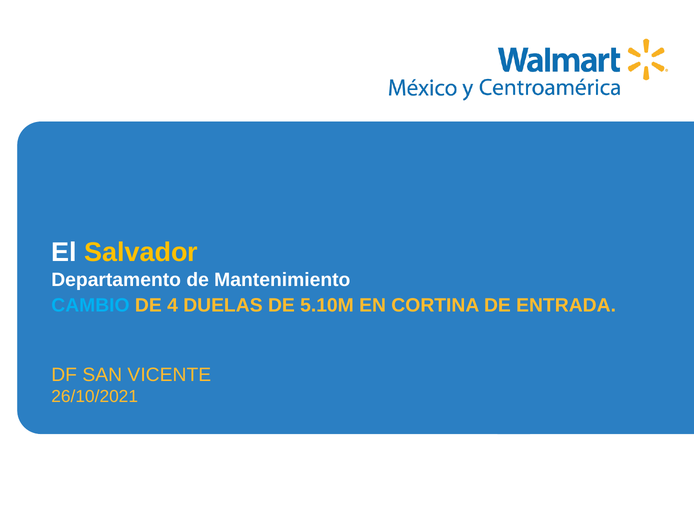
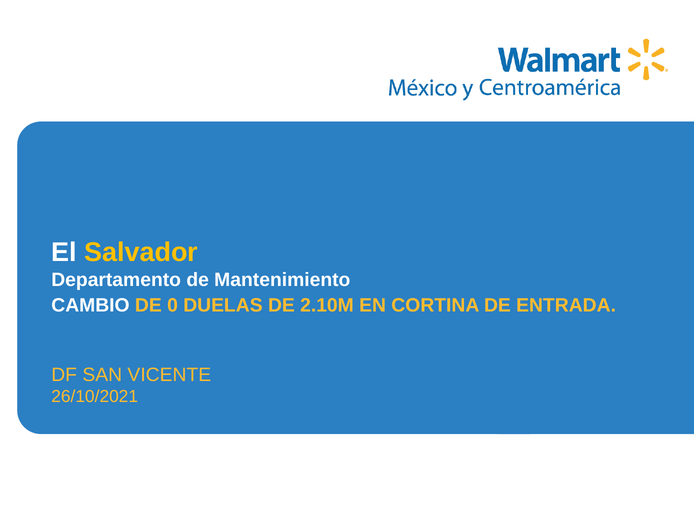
CAMBIO colour: light blue -> white (90, 305)
4: 4 -> 0 (173, 305)
5.10M: 5.10M -> 2.10M (327, 305)
